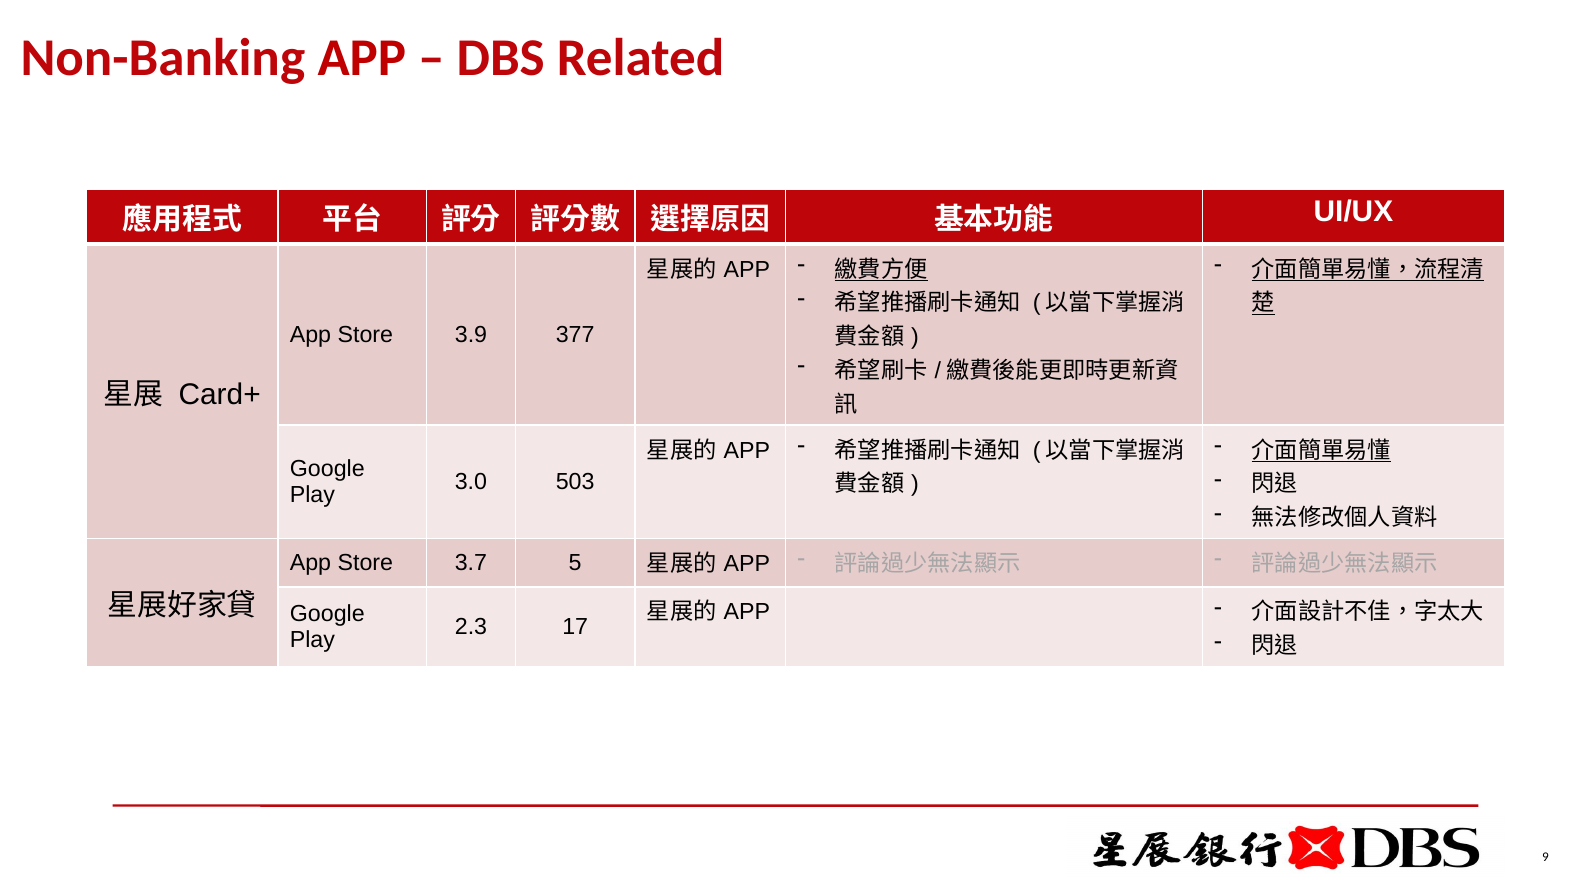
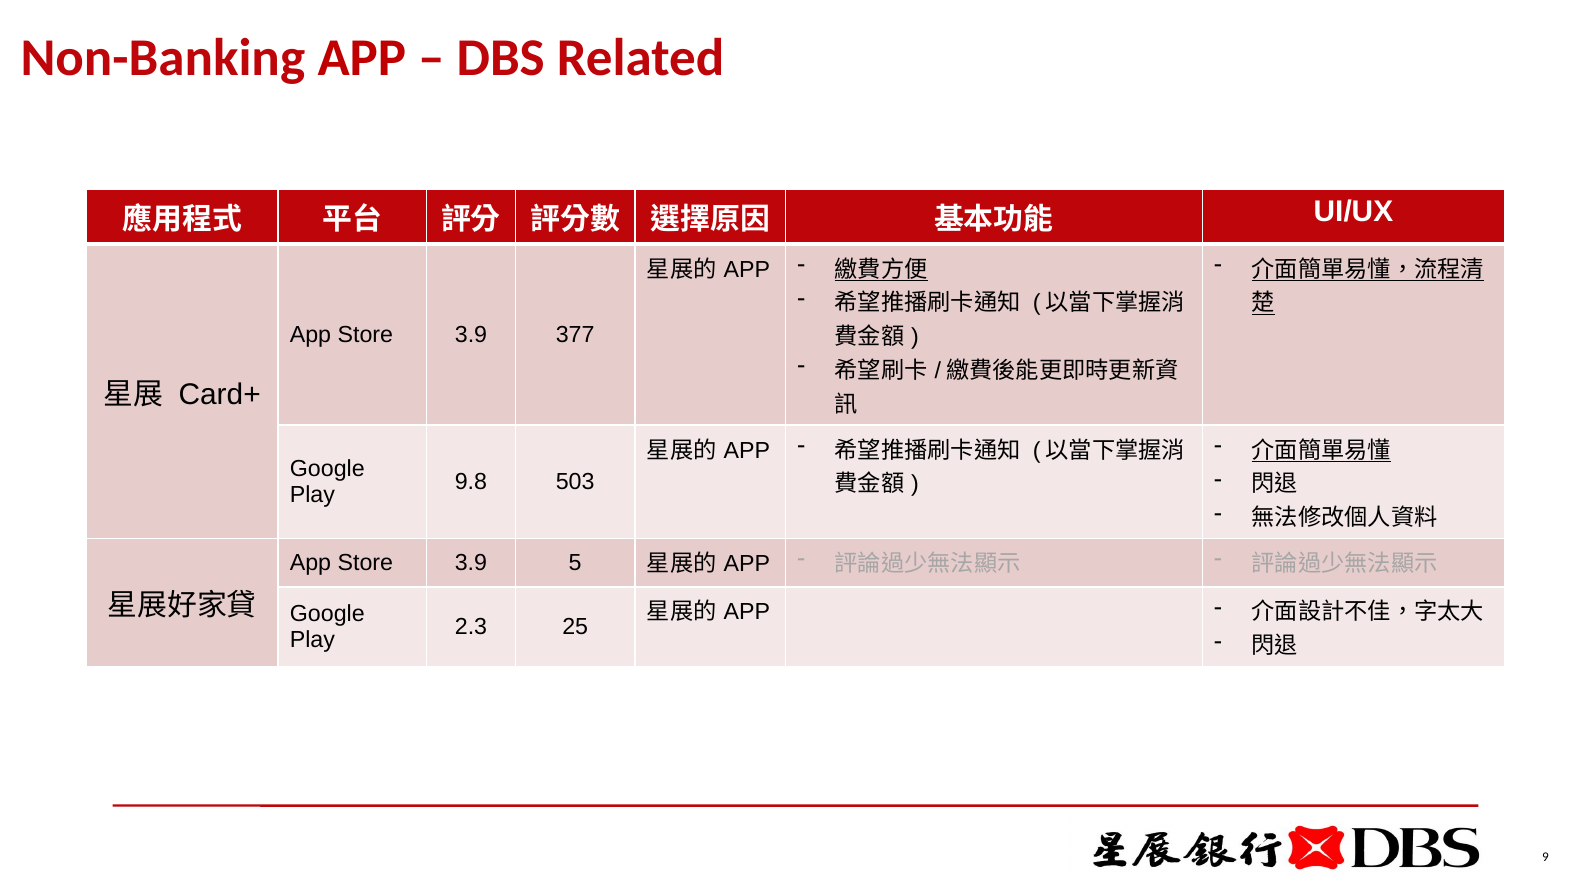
3.0: 3.0 -> 9.8 (471, 482)
3.7: 3.7 -> 3.9 (471, 563)
17: 17 -> 25 (575, 628)
